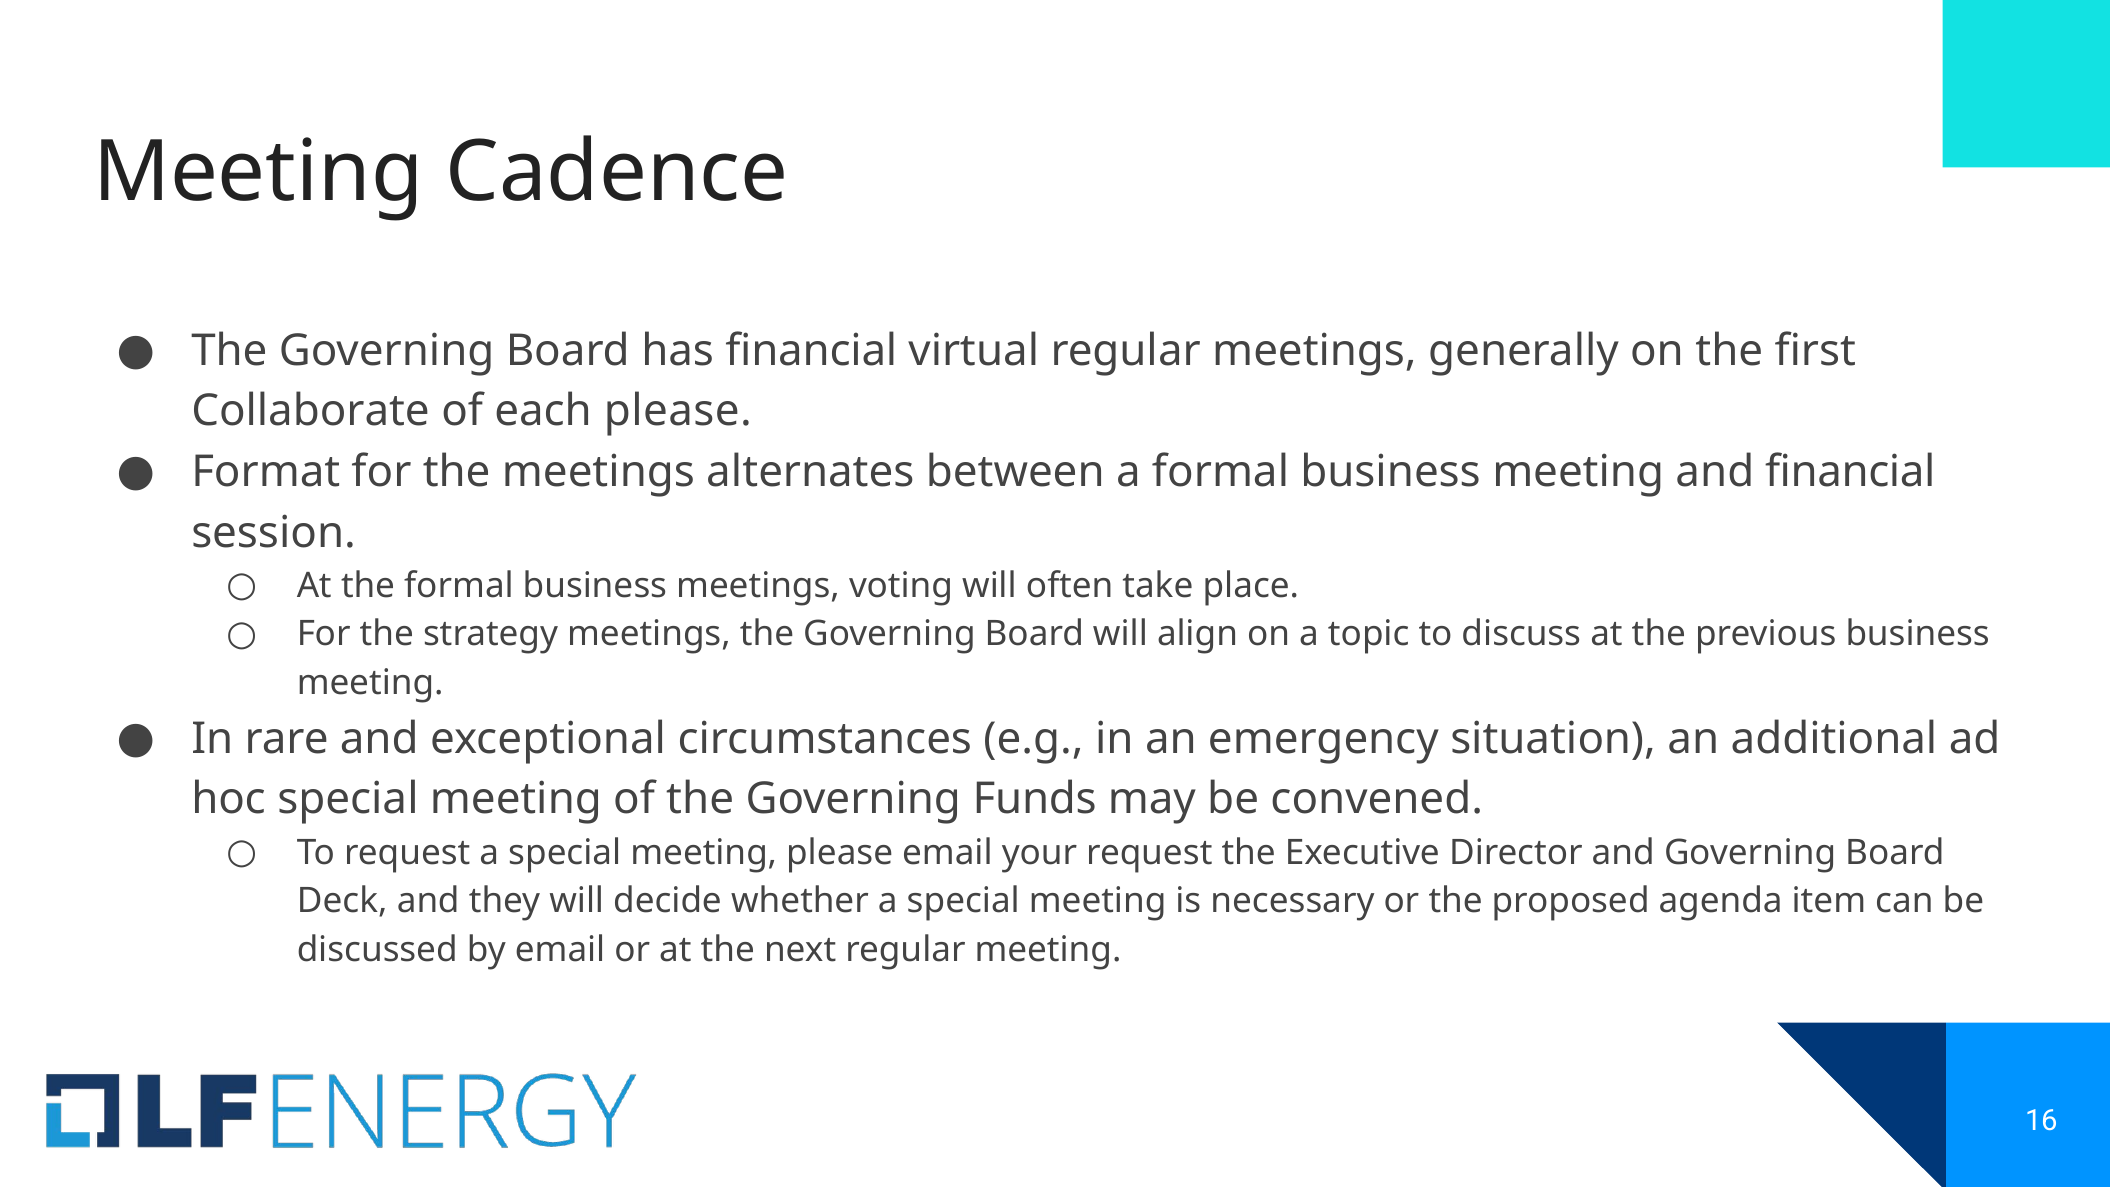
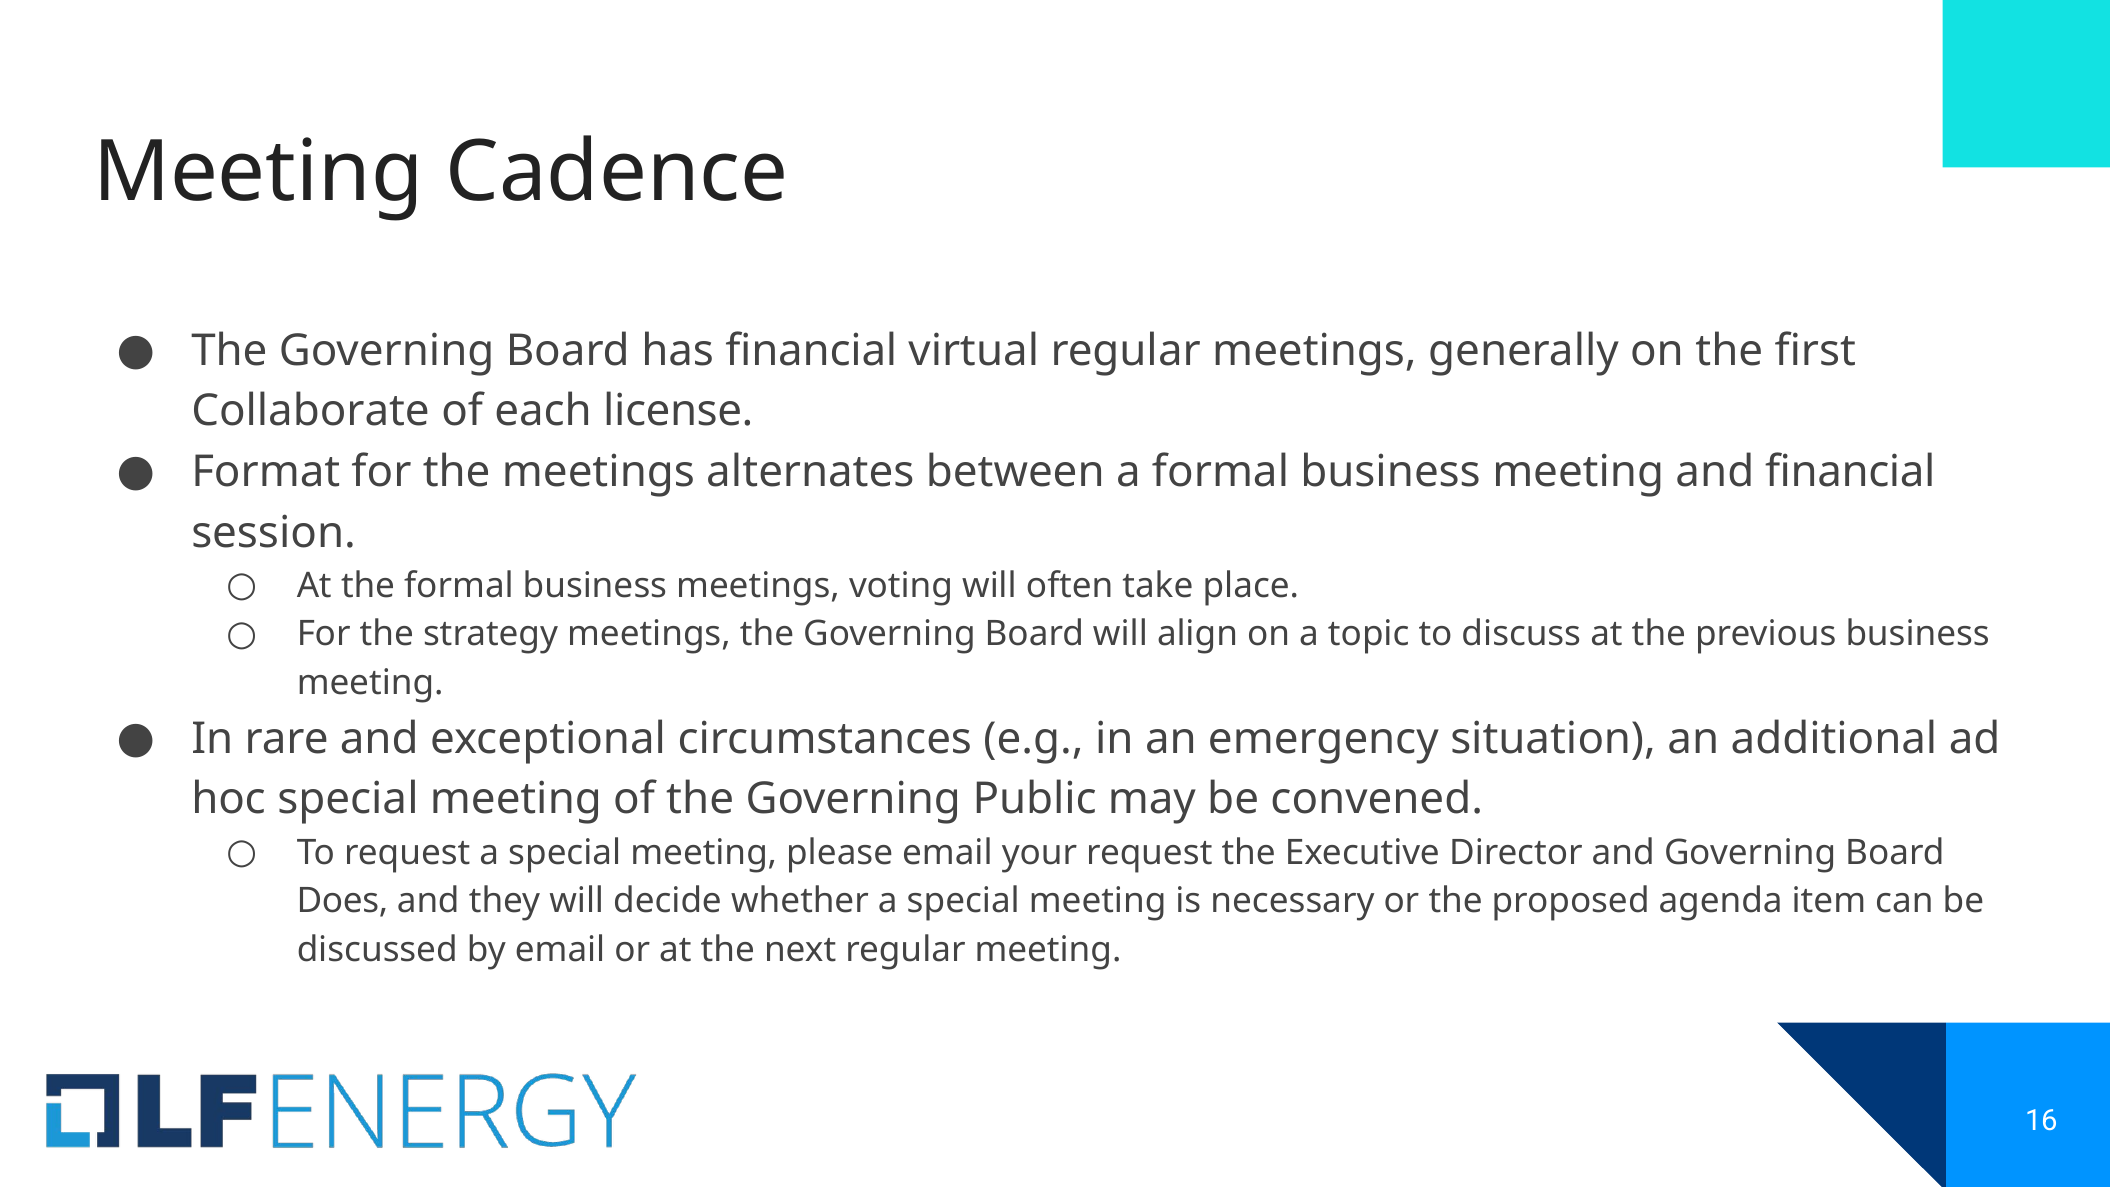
each please: please -> license (678, 411)
Funds: Funds -> Public (1035, 799)
Deck: Deck -> Does (342, 901)
